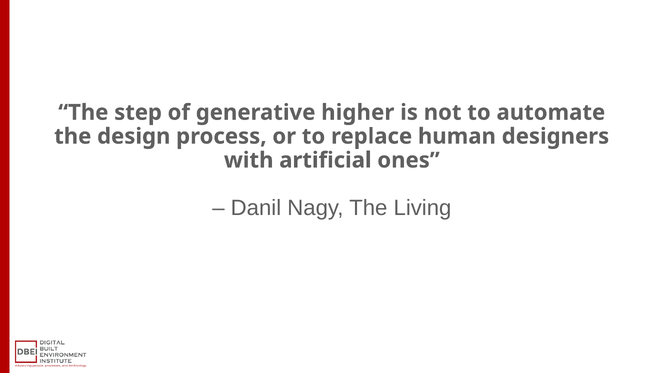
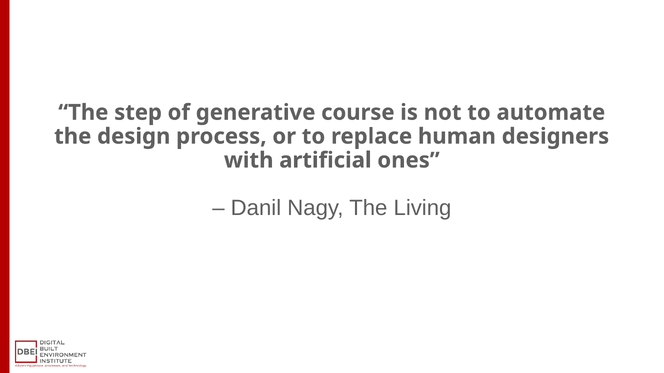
higher: higher -> course (358, 113)
